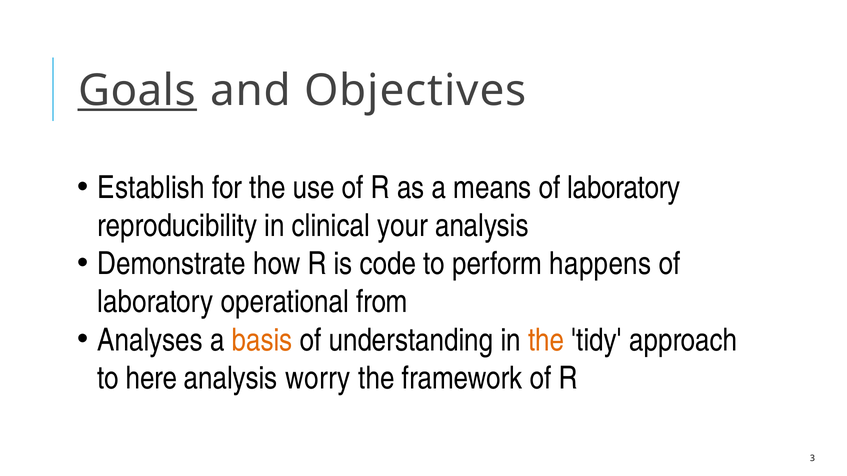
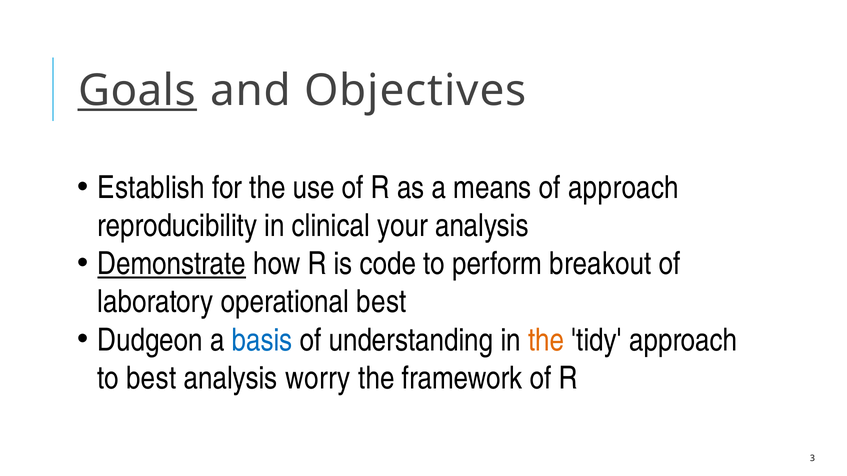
means of laboratory: laboratory -> approach (624, 188)
Demonstrate underline: none -> present (172, 264)
happens: happens -> breakout (601, 264)
operational from: from -> best (382, 302)
Analyses: Analyses -> Dudgeon (150, 340)
basis colour: orange -> blue (262, 340)
to here: here -> best (151, 378)
